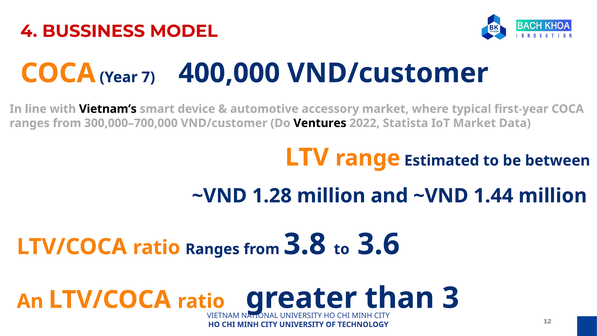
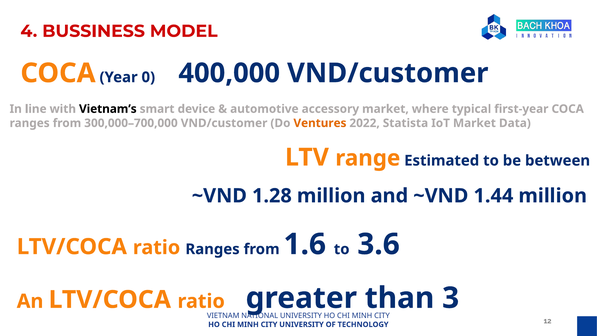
7: 7 -> 0 (148, 77)
Ventures colour: black -> orange (320, 123)
3.8: 3.8 -> 1.6 (305, 244)
